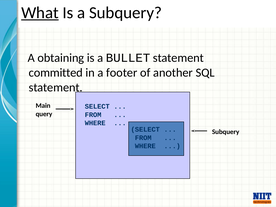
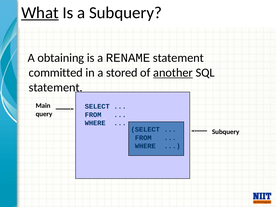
BULLET: BULLET -> RENAME (128, 58)
footer: footer -> stored (122, 73)
another underline: none -> present (173, 73)
